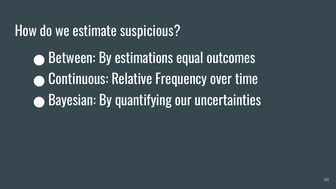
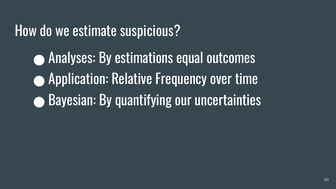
Between: Between -> Analyses (72, 59)
Continuous: Continuous -> Application (78, 80)
